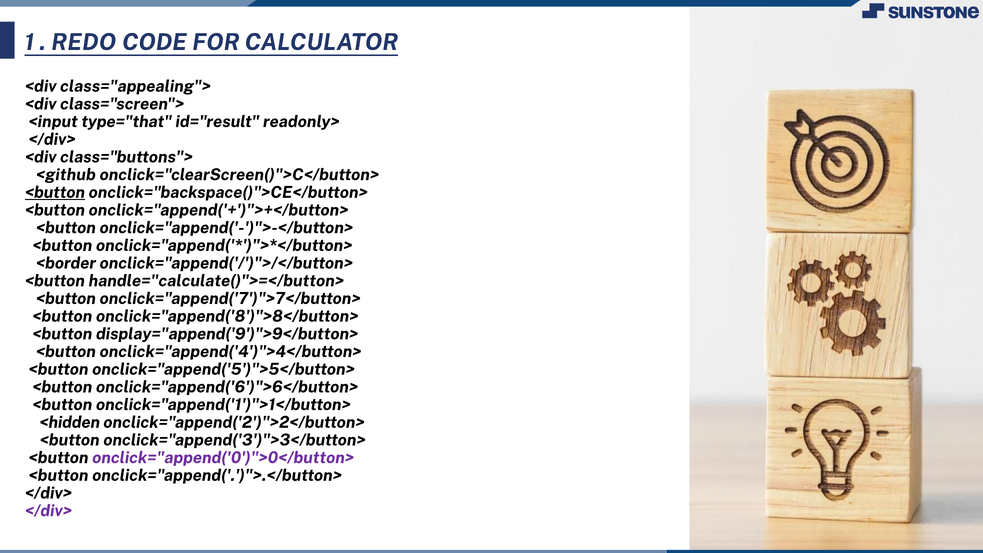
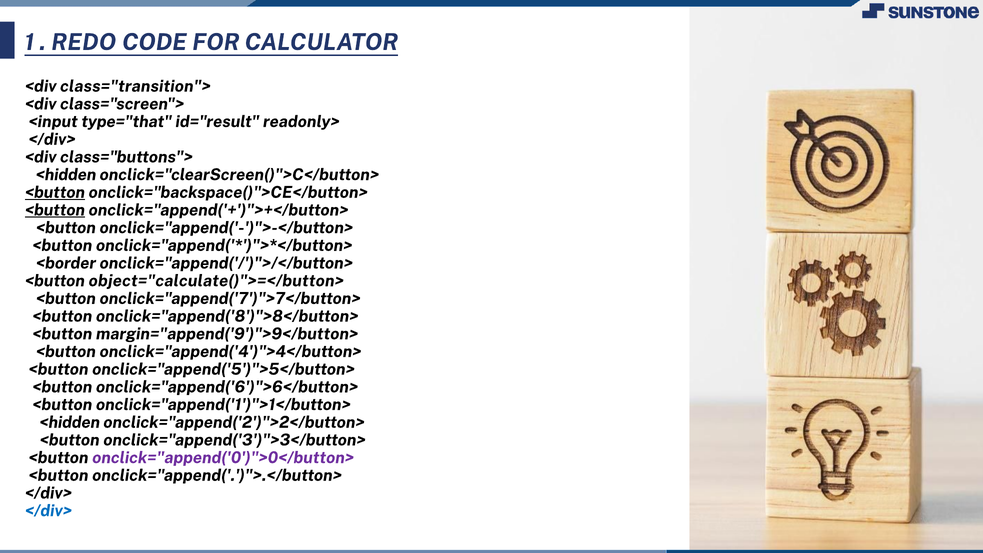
class="appealing">: class="appealing"> -> class="transition"> (135, 86)
<github: <github -> <hidden (66, 175)
<button underline: none -> present (55, 210)
handle="calculate()">=</button>: handle="calculate()">=</button> -> object="calculate()">=</button> (216, 281)
display="append('9')">9</button>: display="append('9')">9</button> -> margin="append('9')">9</button> (227, 334)
</div> colour: purple -> blue (48, 511)
